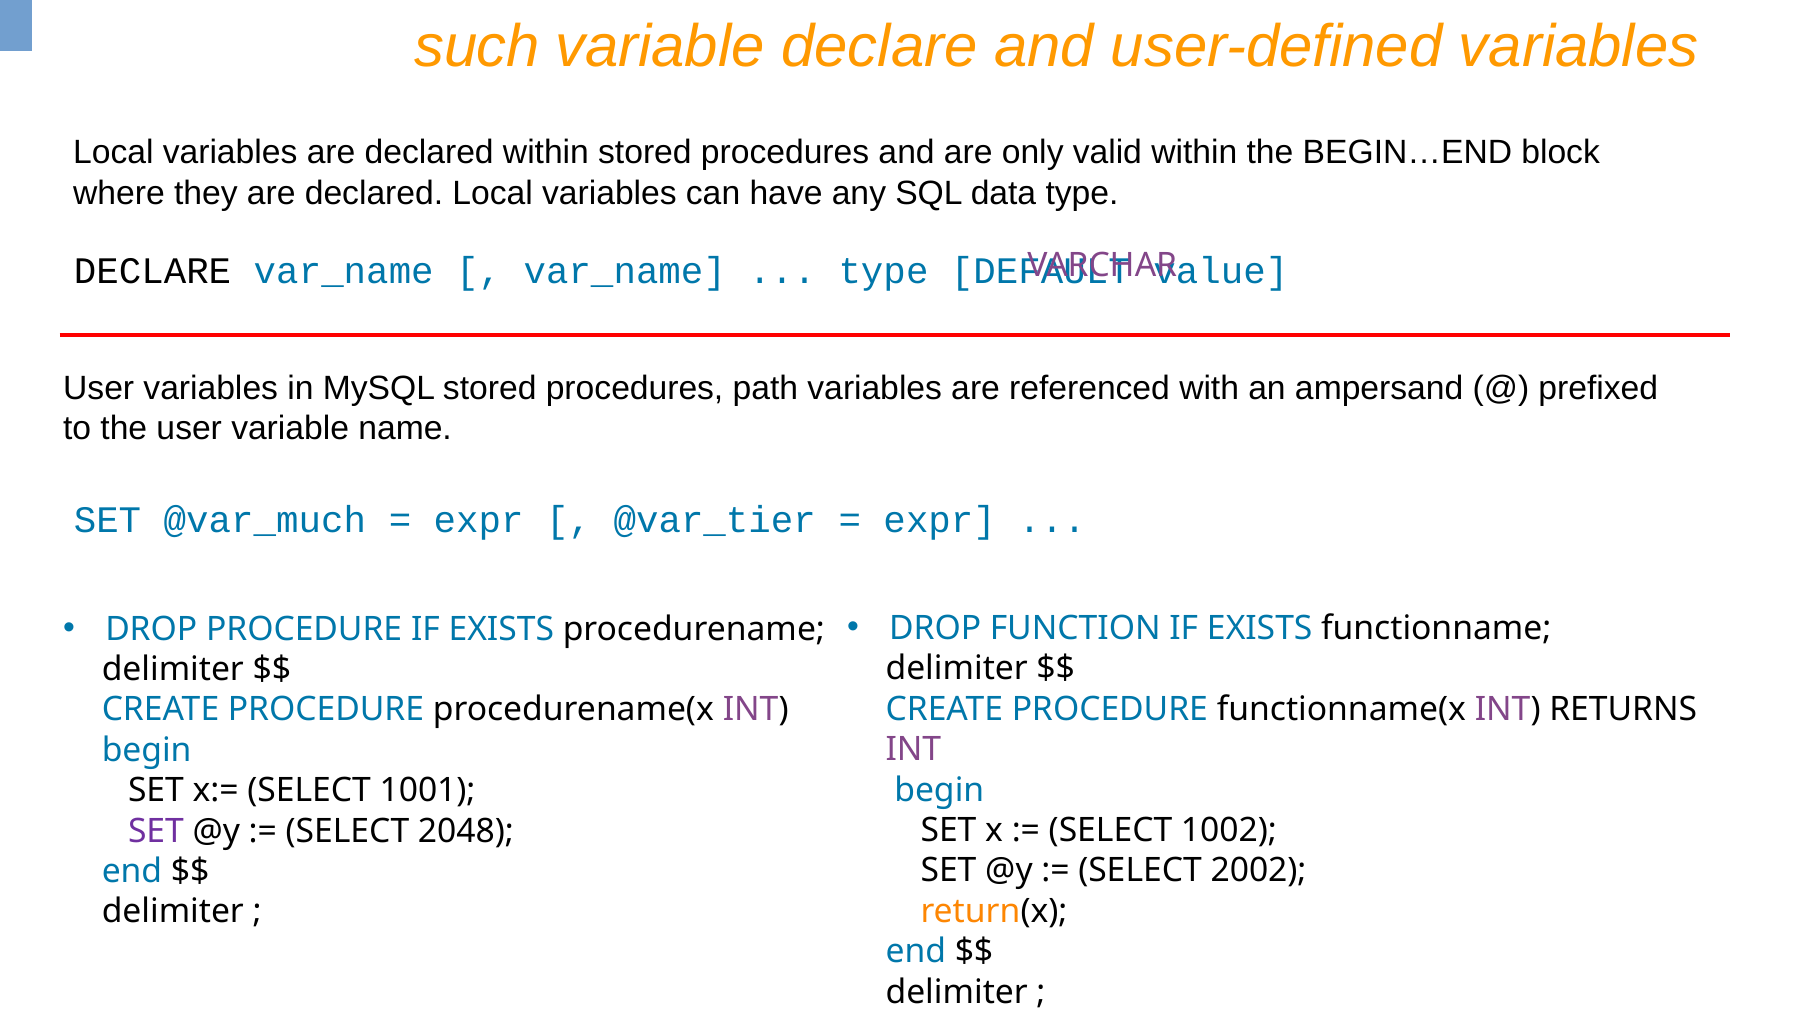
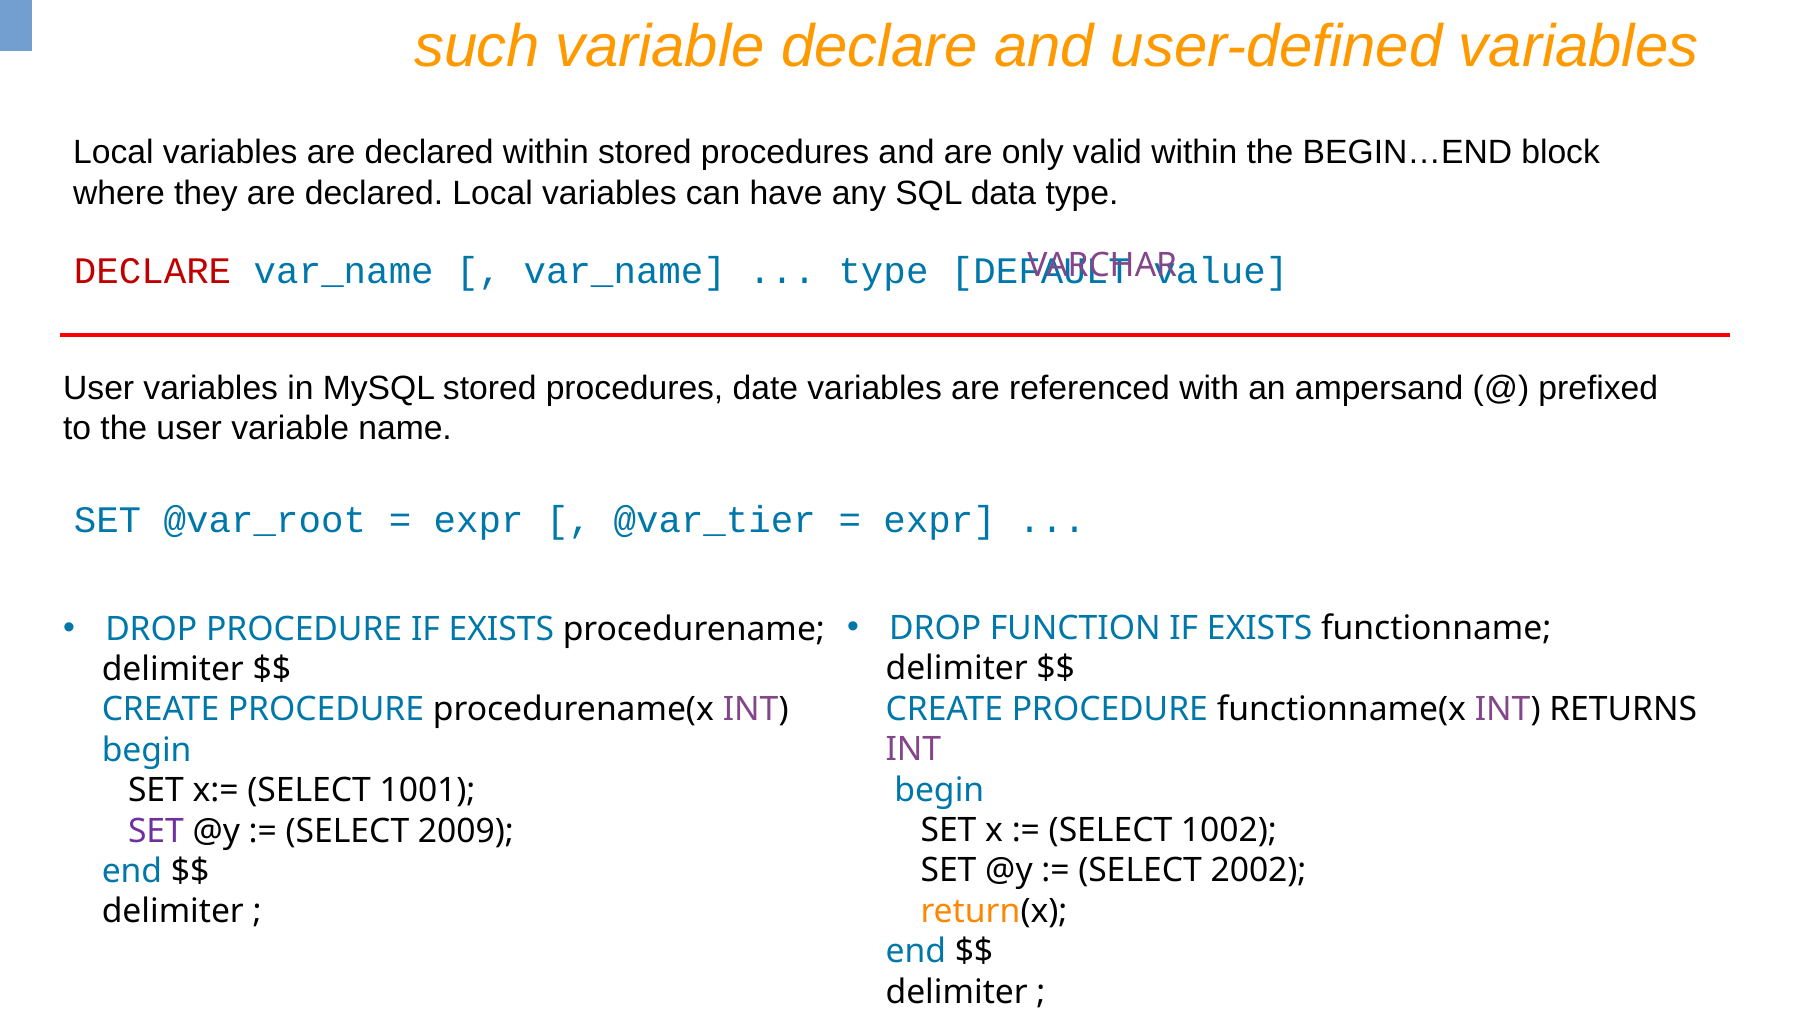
DECLARE colour: black -> red (153, 271)
path: path -> date (765, 388)
@var_much: @var_much -> @var_root (265, 520)
2048: 2048 -> 2009 (466, 831)
